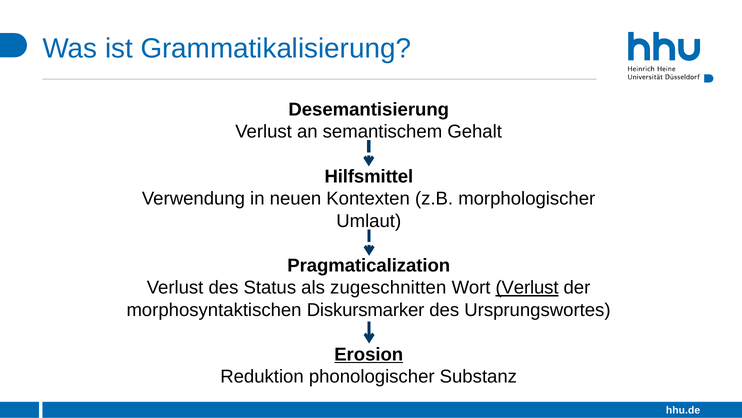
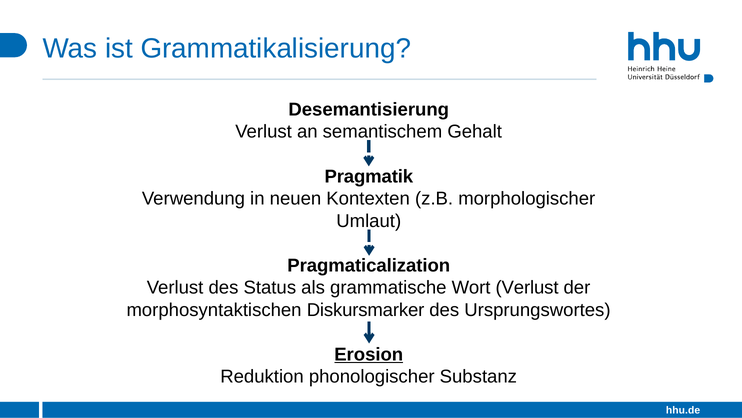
Hilfsmittel: Hilfsmittel -> Pragmatik (369, 176)
zugeschnitten: zugeschnitten -> grammatische (388, 288)
Verlust underline: present -> none (527, 288)
